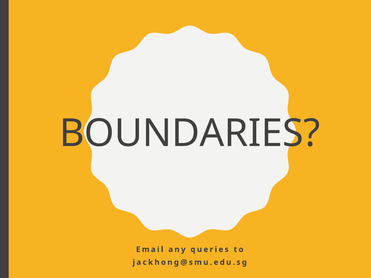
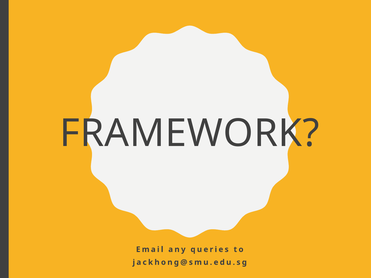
BOUNDARIES: BOUNDARIES -> FRAMEWORK (189, 133)
